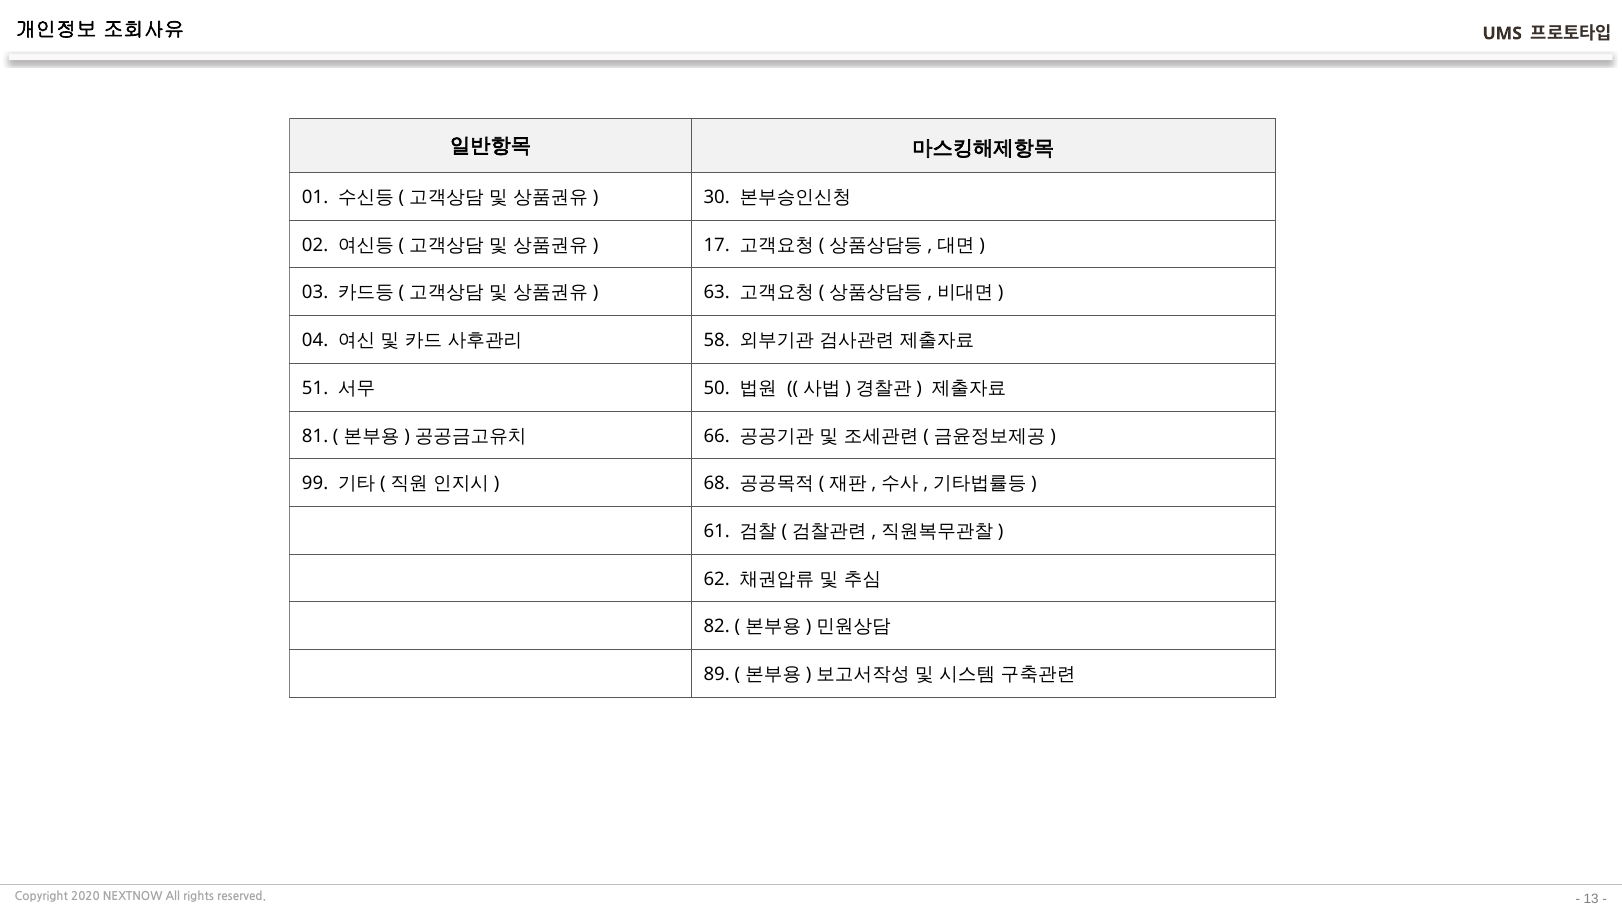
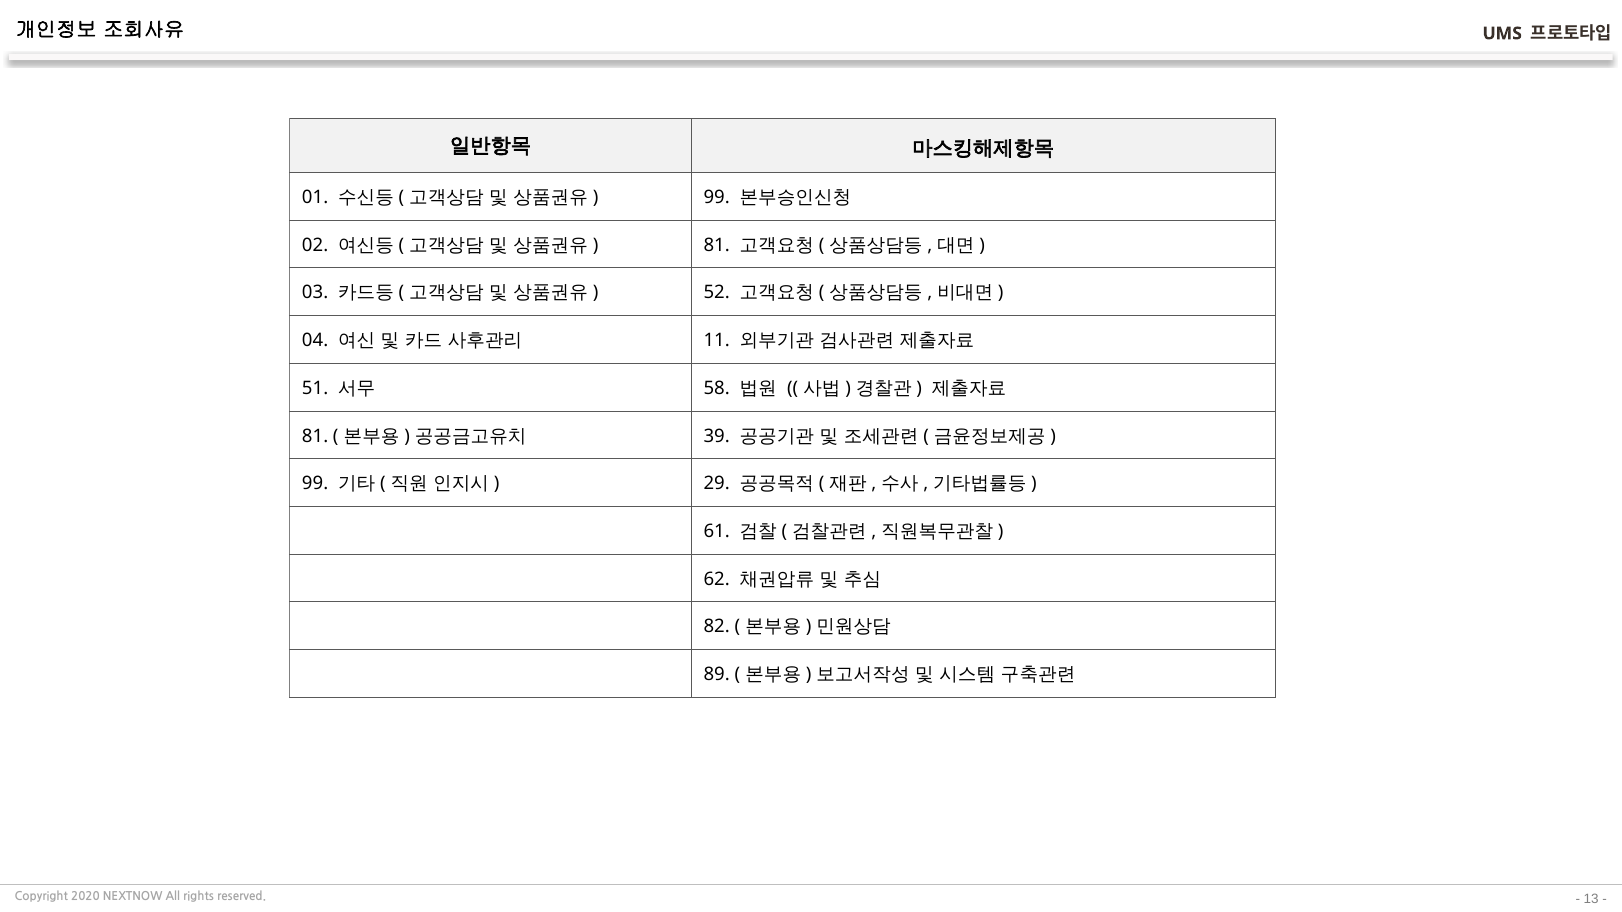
30: 30 -> 99 (717, 197)
17: 17 -> 81 (717, 245)
63: 63 -> 52 (717, 293)
58: 58 -> 11 (717, 341)
50: 50 -> 58 (717, 388)
66: 66 -> 39 (717, 436)
68: 68 -> 29 (717, 484)
